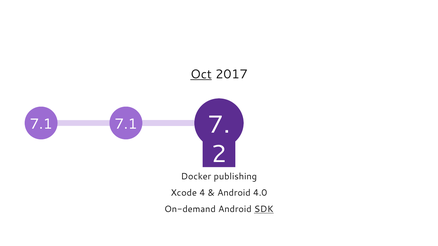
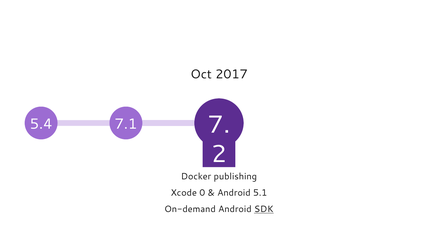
Oct underline: present -> none (201, 74)
7.1: 7.1 -> 5.4 (41, 124)
4: 4 -> 0 (202, 193)
4.0: 4.0 -> 5.1 (260, 193)
